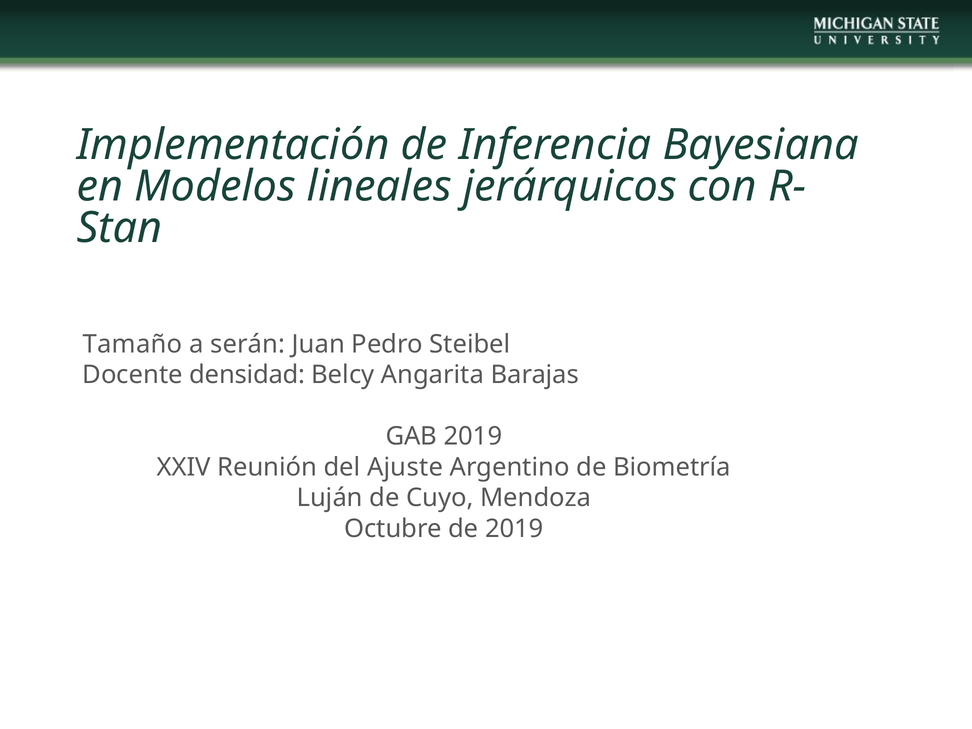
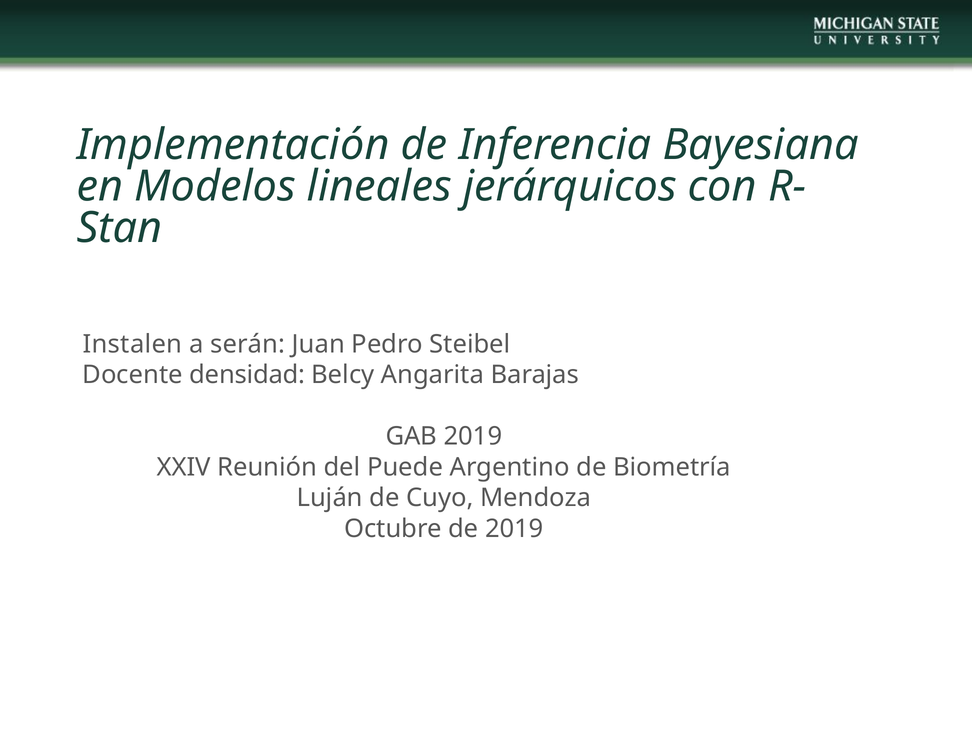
Tamaño: Tamaño -> Instalen (132, 344)
Ajuste: Ajuste -> Puede (405, 467)
